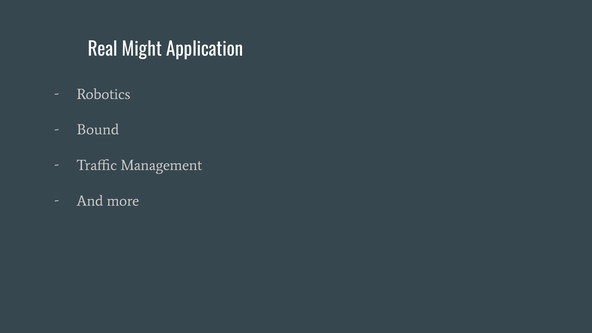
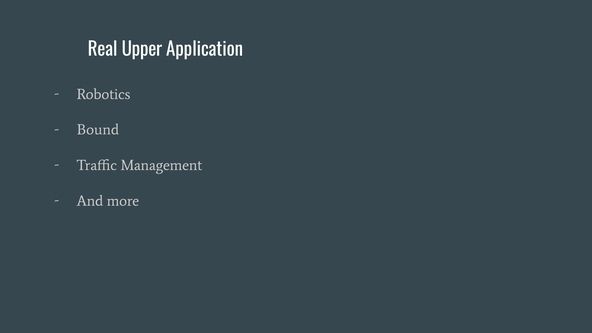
Might: Might -> Upper (142, 50)
